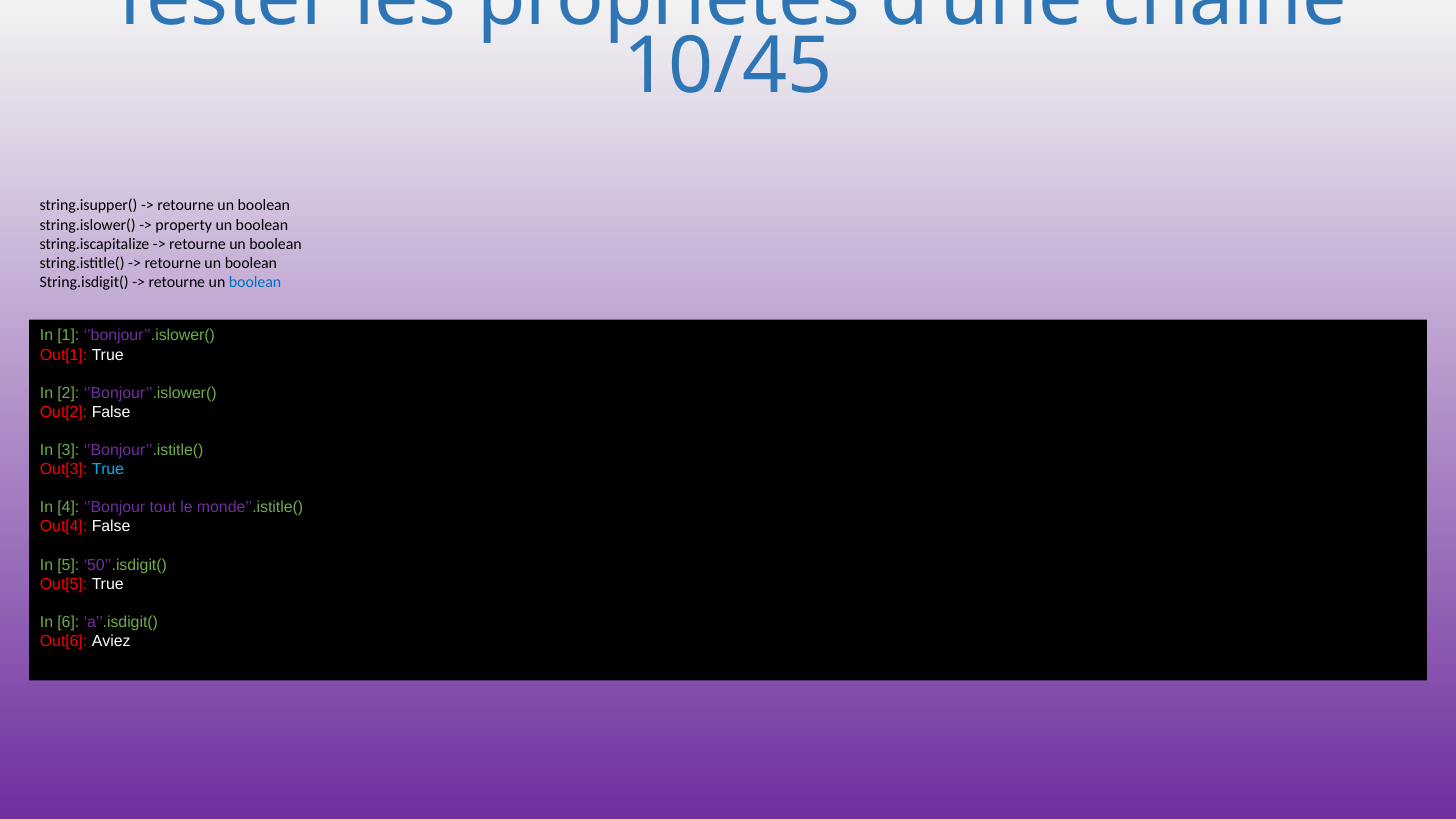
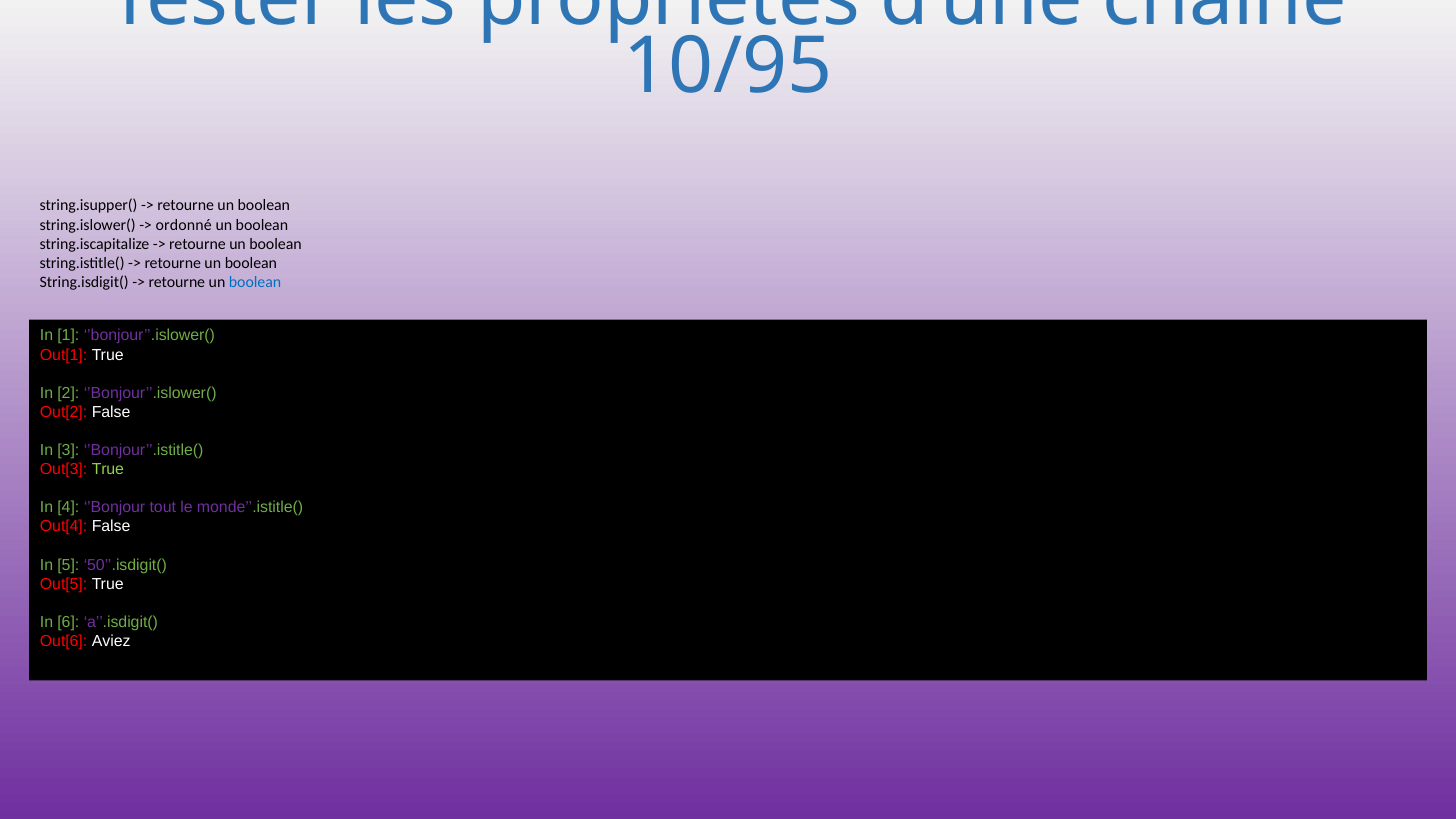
10/45: 10/45 -> 10/95 (728, 67)
property: property -> ordonné (184, 225)
True colour: light blue -> light green (108, 469)
